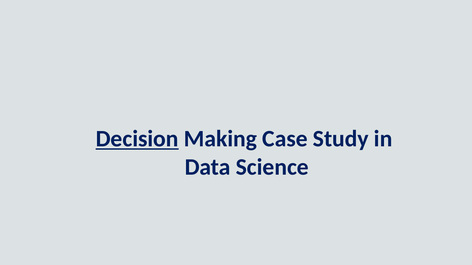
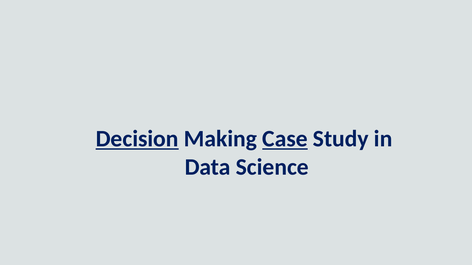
Case underline: none -> present (285, 139)
